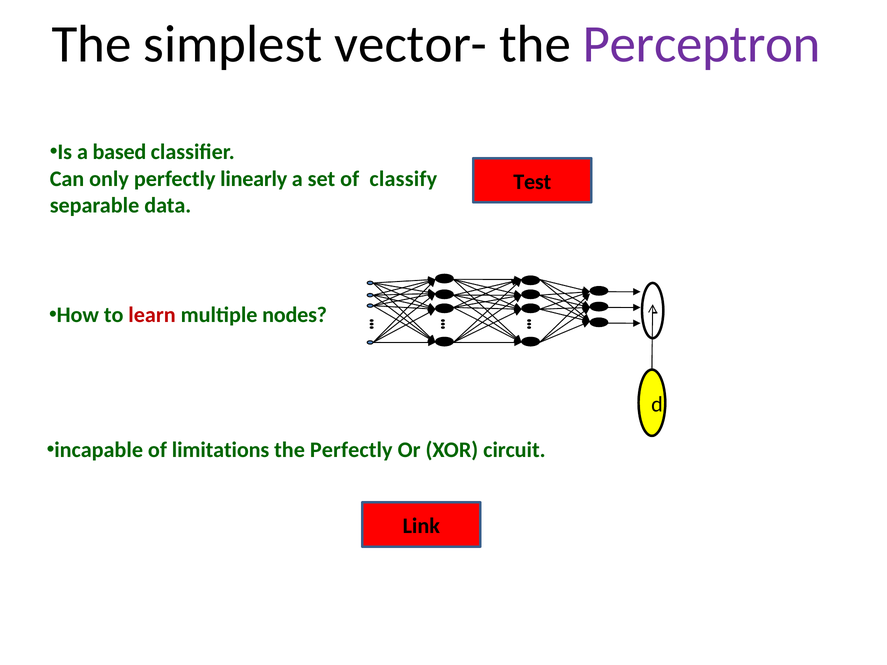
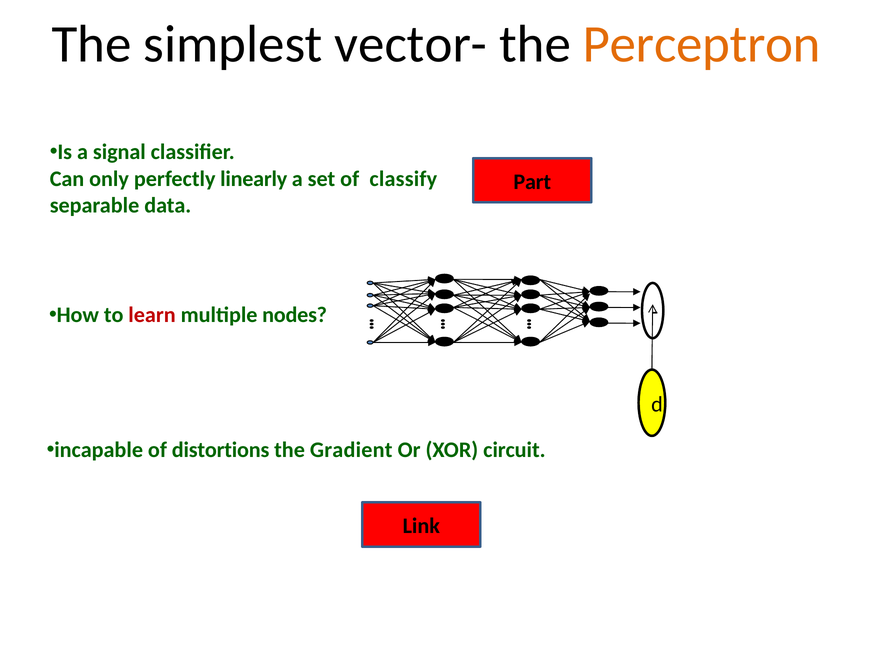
Perceptron colour: purple -> orange (702, 44)
based: based -> signal (119, 152)
Test: Test -> Part (532, 182)
limitations: limitations -> distortions (221, 450)
the Perfectly: Perfectly -> Gradient (351, 450)
